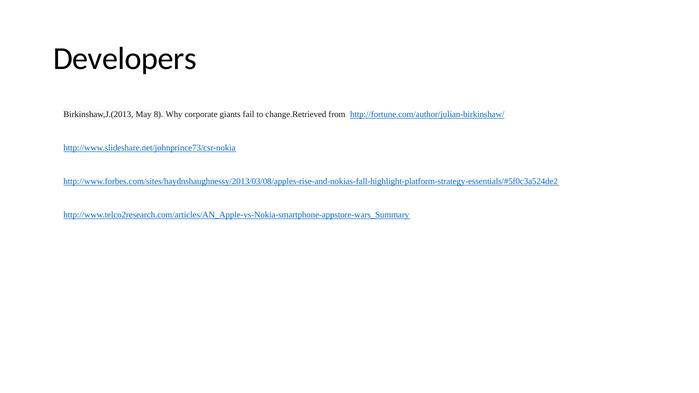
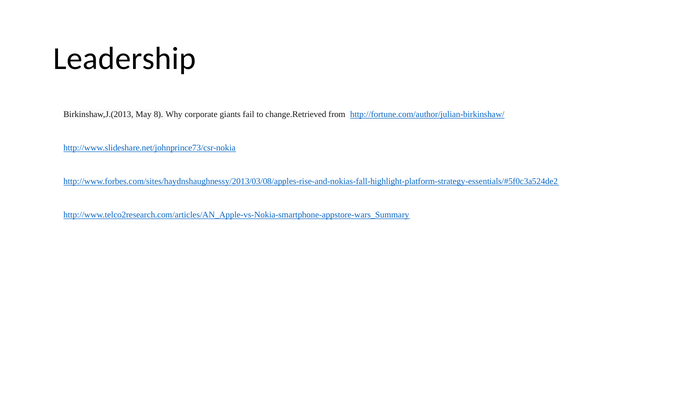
Developers: Developers -> Leadership (125, 59)
